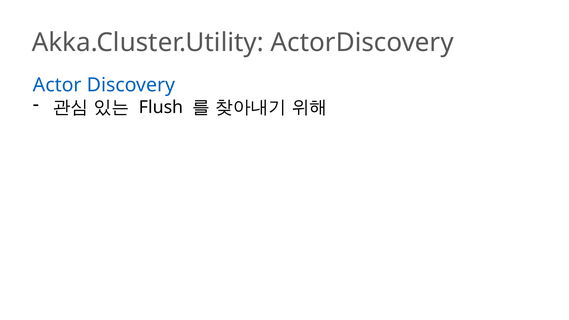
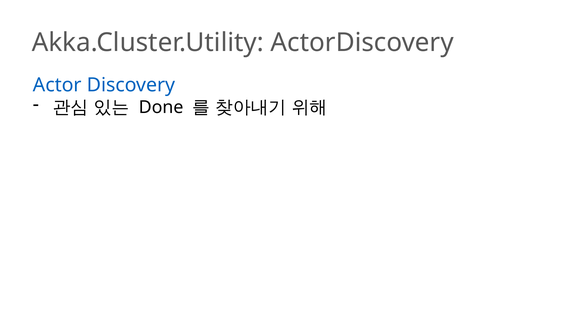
Flush: Flush -> Done (161, 107)
